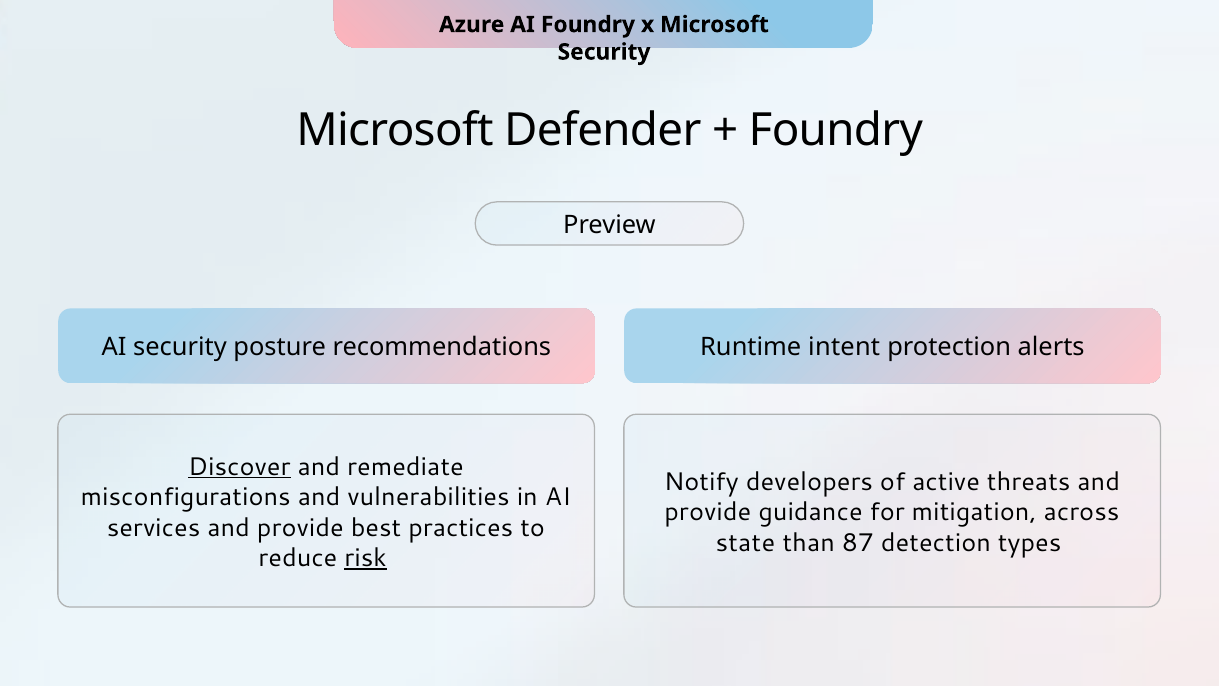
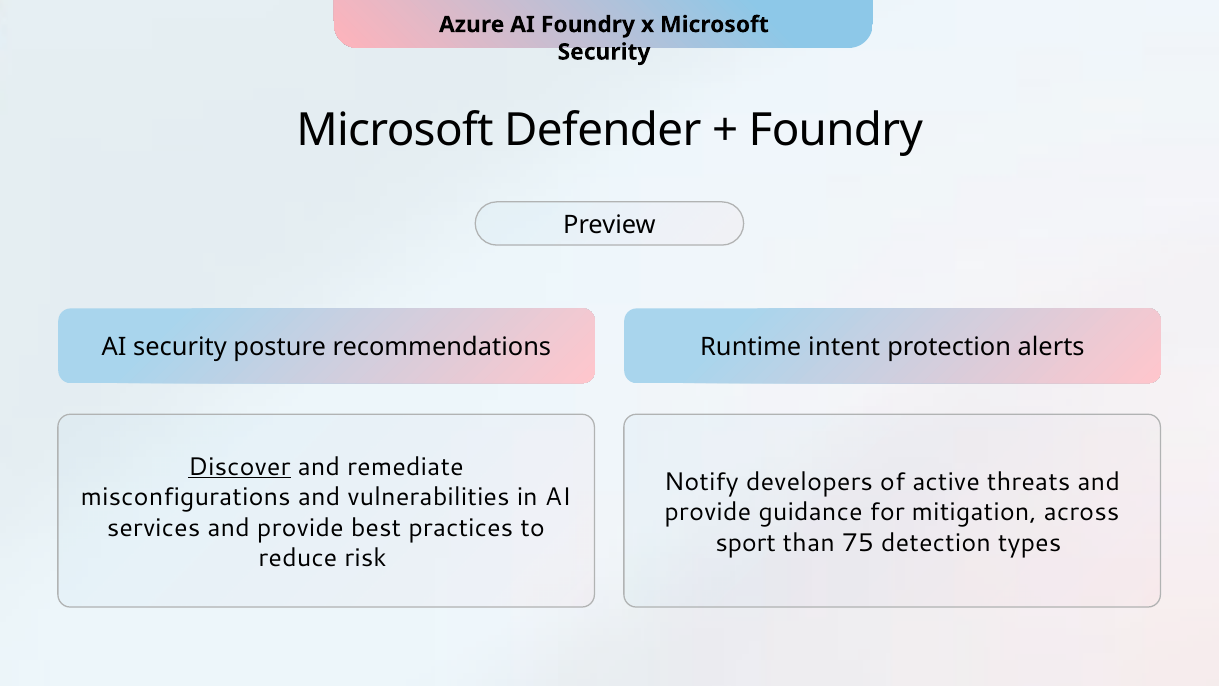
state: state -> sport (746, 543)
87: 87 -> 75 (858, 543)
risk underline: present -> none (366, 558)
